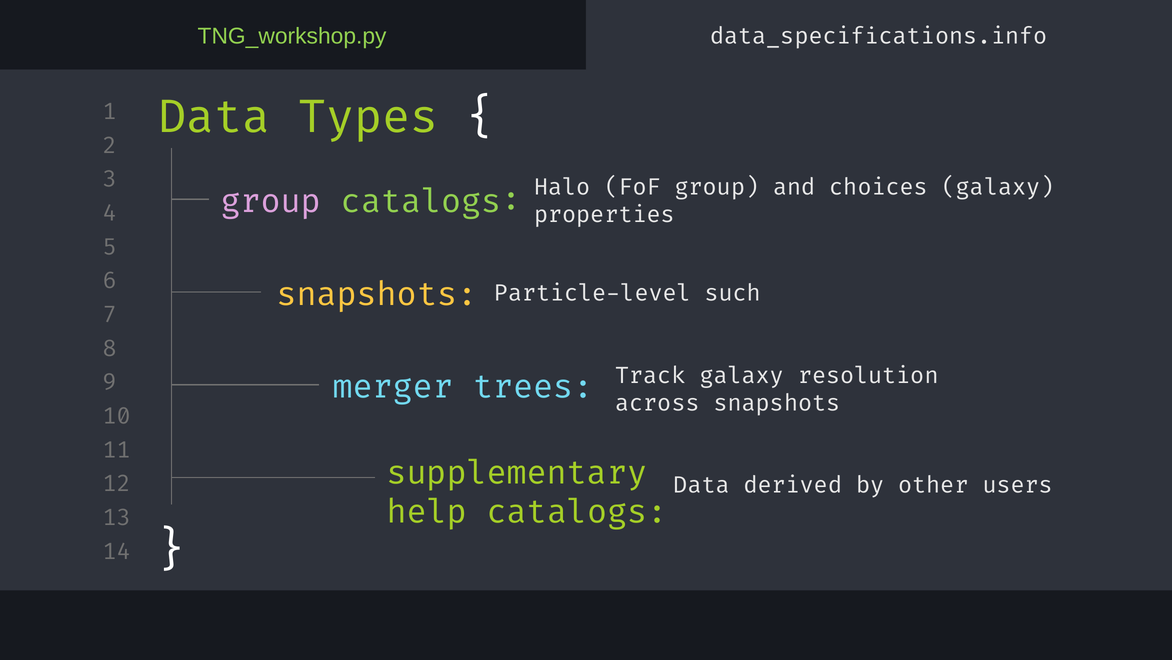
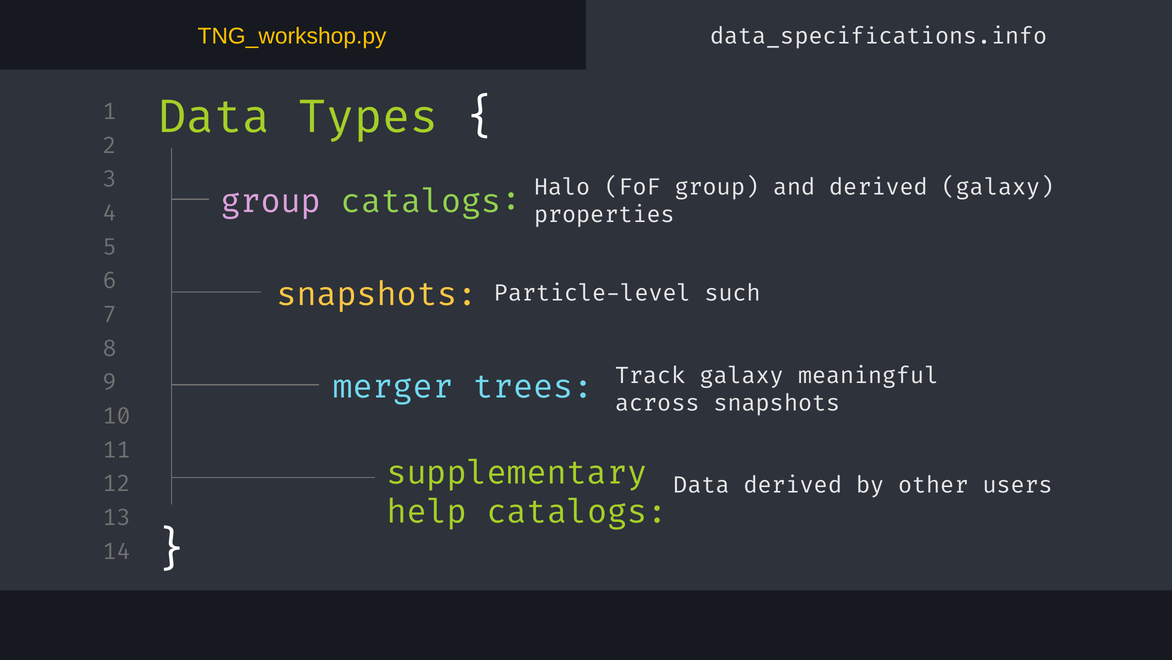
TNG_workshop.py colour: light green -> yellow (292, 36)
and choices: choices -> derived (879, 187)
resolution: resolution -> meaningful (868, 375)
